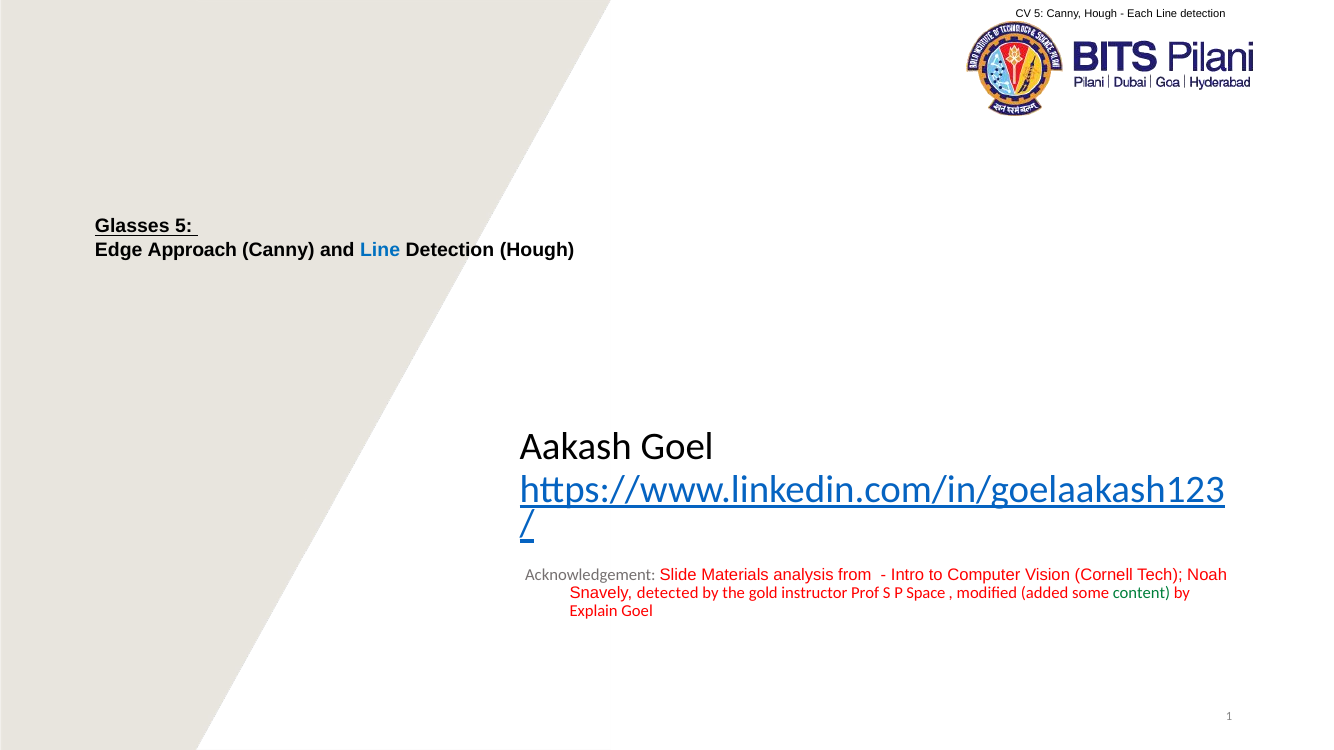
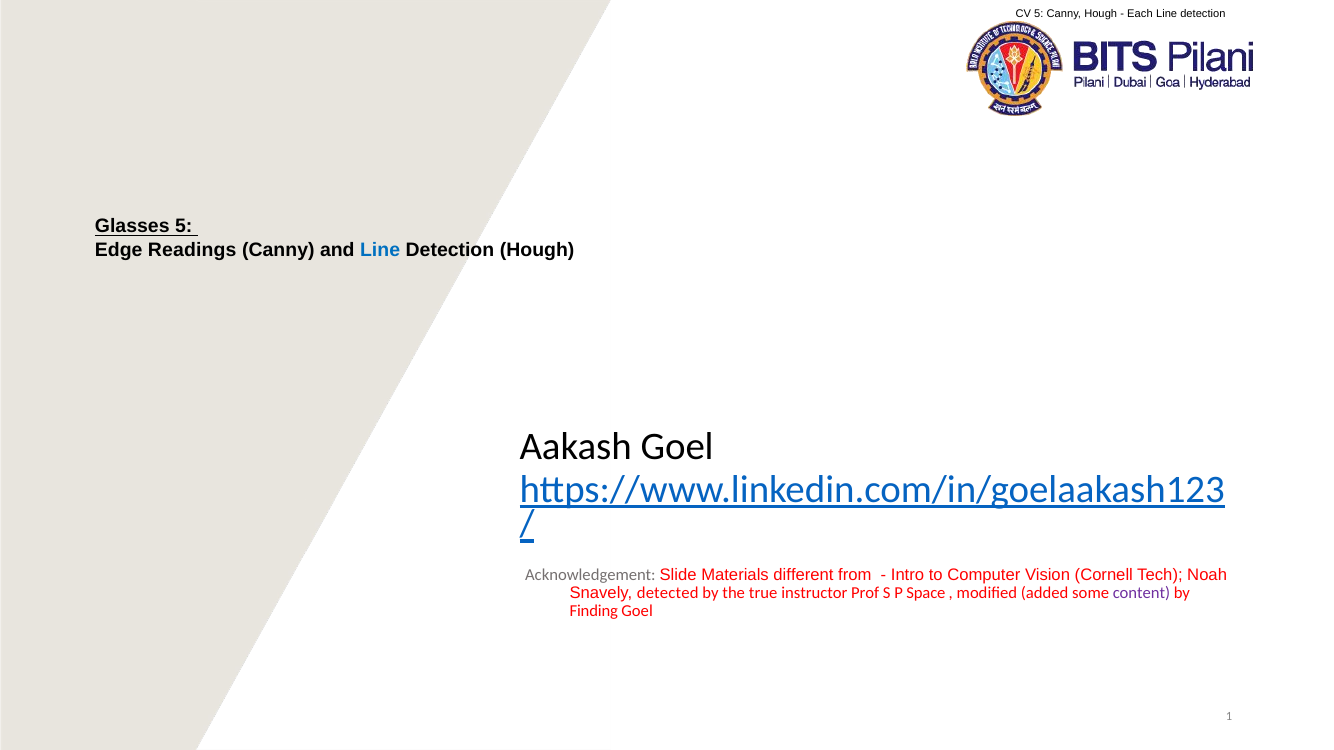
Approach: Approach -> Readings (192, 250)
analysis: analysis -> different (804, 575)
gold: gold -> true (763, 593)
content colour: green -> purple (1141, 593)
Explain: Explain -> Finding (594, 611)
